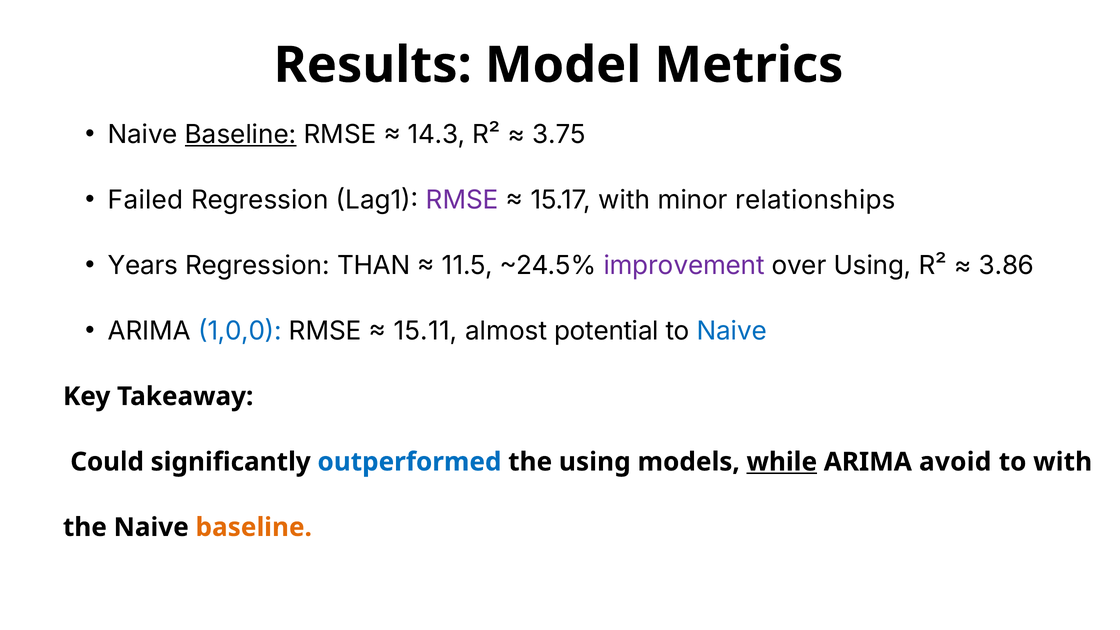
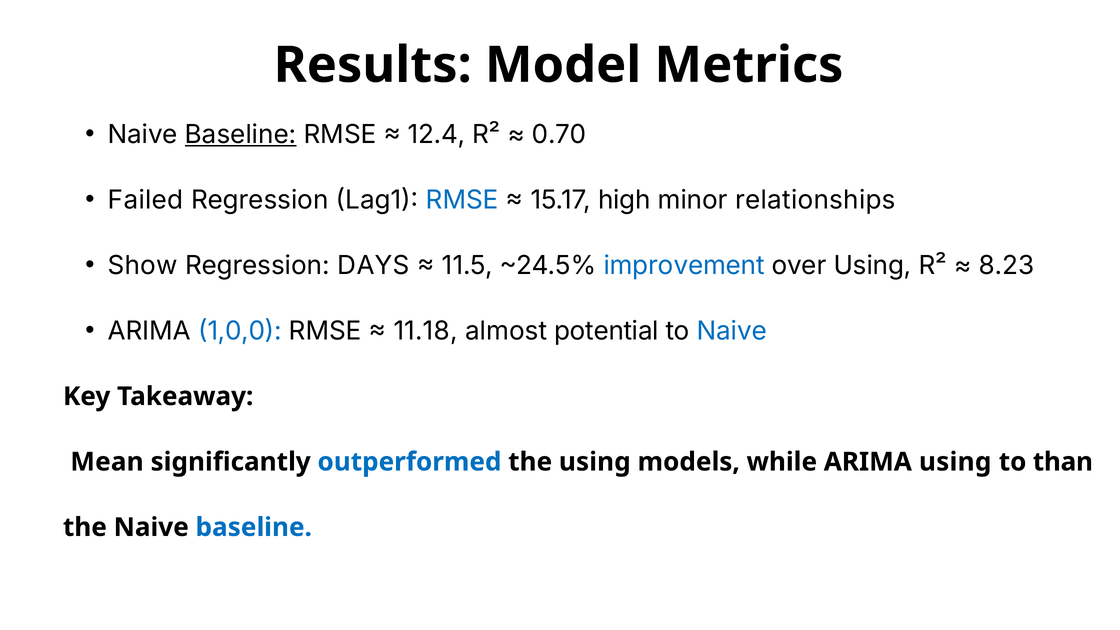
14.3: 14.3 -> 12.4 (437, 135)
3.75: 3.75 -> 0.70 (559, 135)
RMSE colour: purple -> blue (462, 200)
15.17 with: with -> high (624, 200)
Years: Years -> Show (143, 266)
THAN: THAN -> DAYS (373, 266)
improvement colour: purple -> blue (684, 266)
3.86: 3.86 -> 8.23 (1006, 266)
15.11: 15.11 -> 11.18 (426, 331)
Could: Could -> Mean (107, 462)
while underline: present -> none (782, 462)
ARIMA avoid: avoid -> using (955, 462)
to with: with -> than (1063, 462)
baseline colour: orange -> blue (254, 527)
